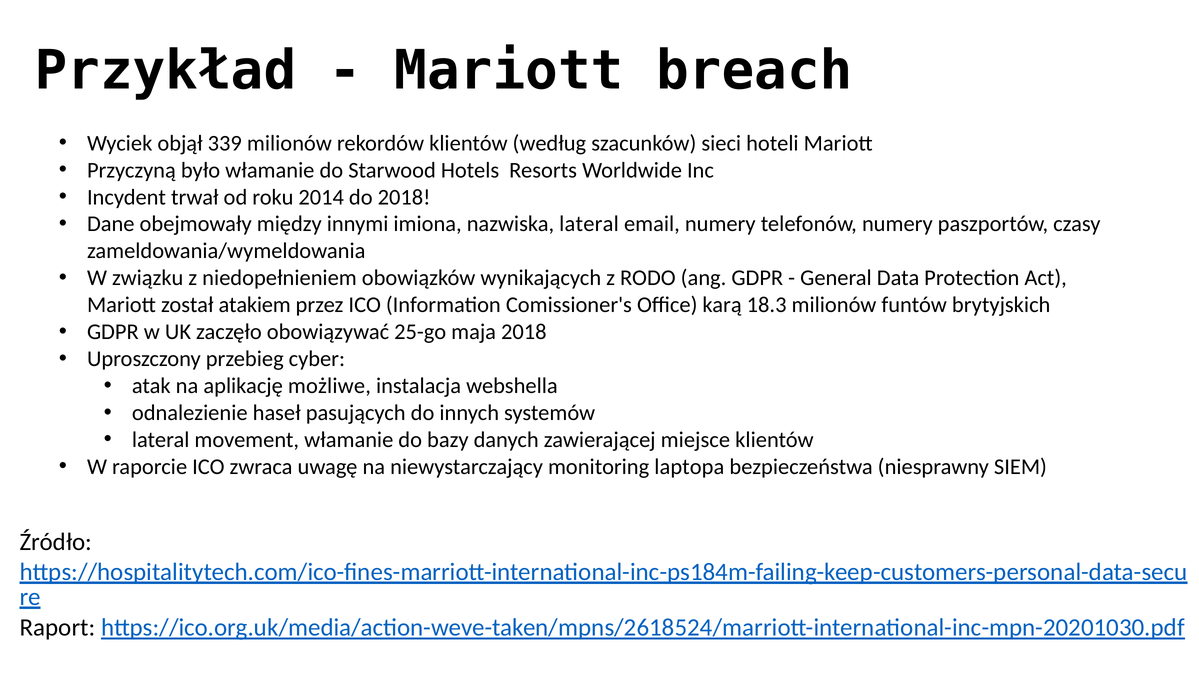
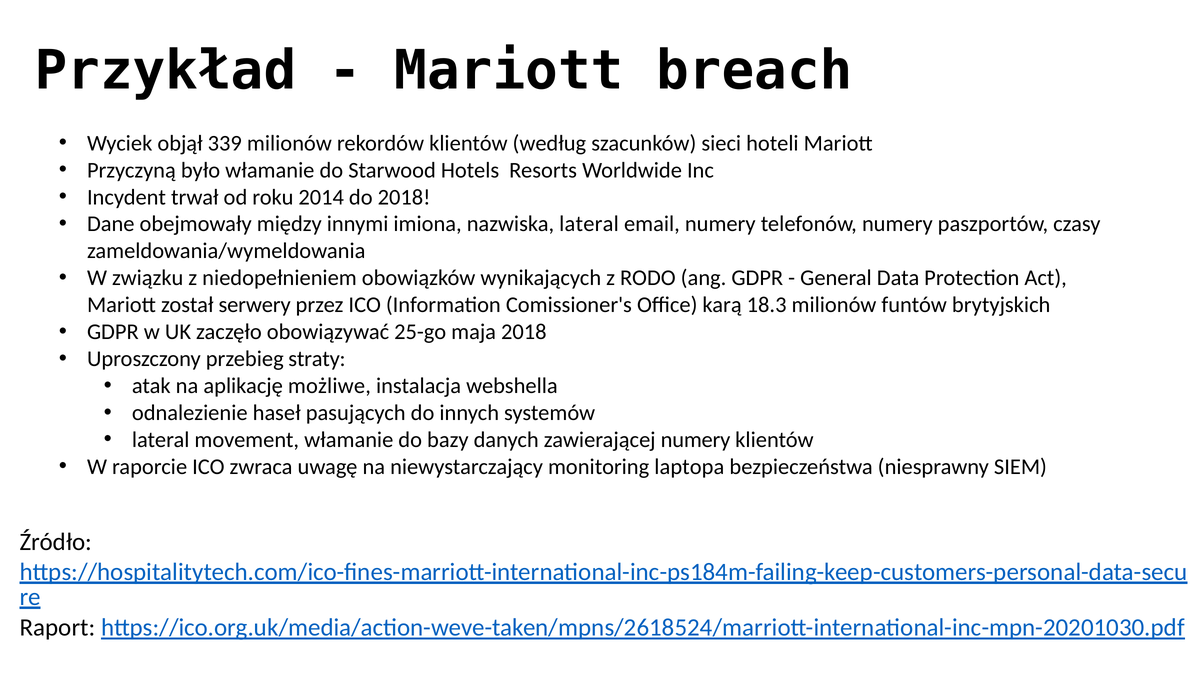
atakiem: atakiem -> serwery (255, 305)
cyber: cyber -> straty (317, 359)
zawierającej miejsce: miejsce -> numery (696, 440)
